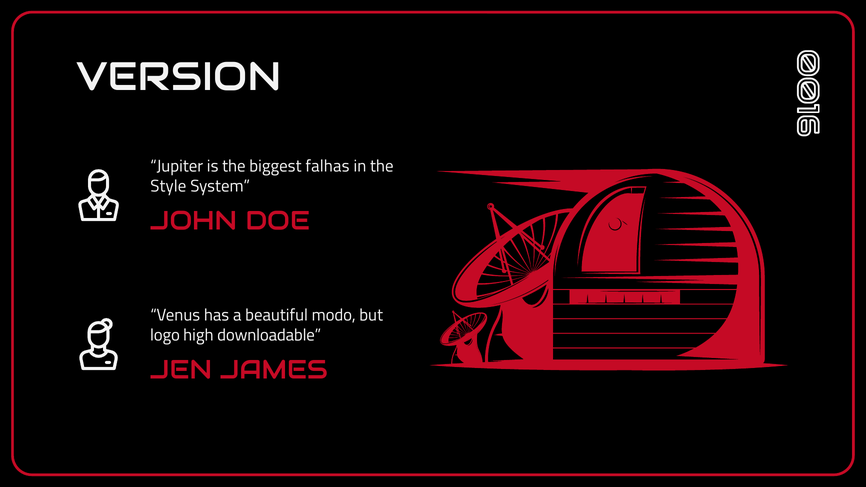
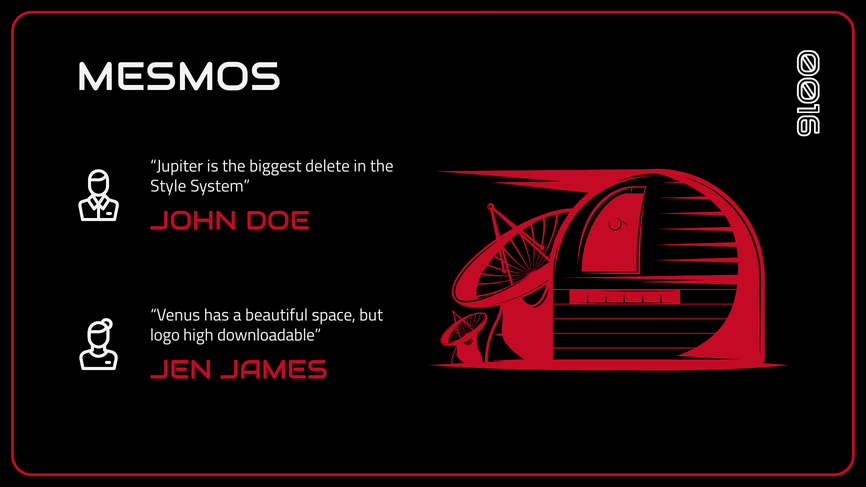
VERSION: VERSION -> MESMOS (179, 77)
falhas: falhas -> delete (328, 166)
modo: modo -> space (334, 315)
